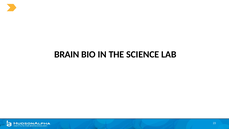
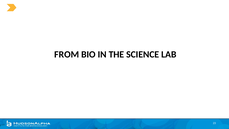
BRAIN: BRAIN -> FROM (67, 54)
